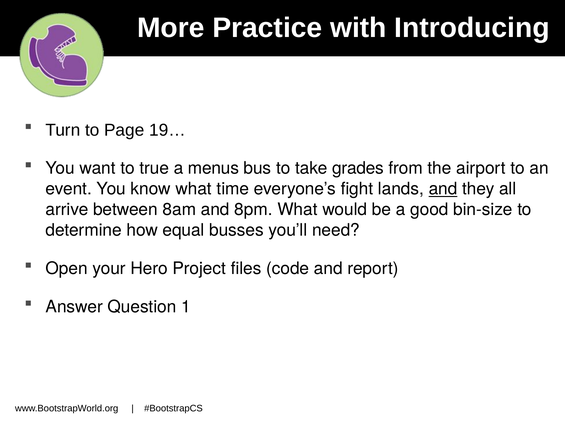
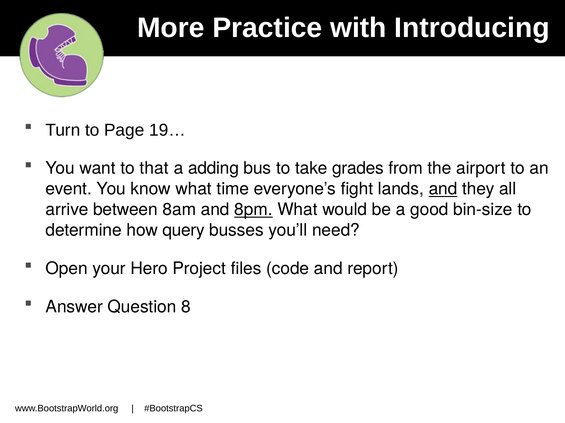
true: true -> that (154, 169)
menus: menus -> adding (213, 169)
8pm underline: none -> present (253, 210)
equal: equal -> query (184, 231)
1: 1 -> 8 (186, 307)
